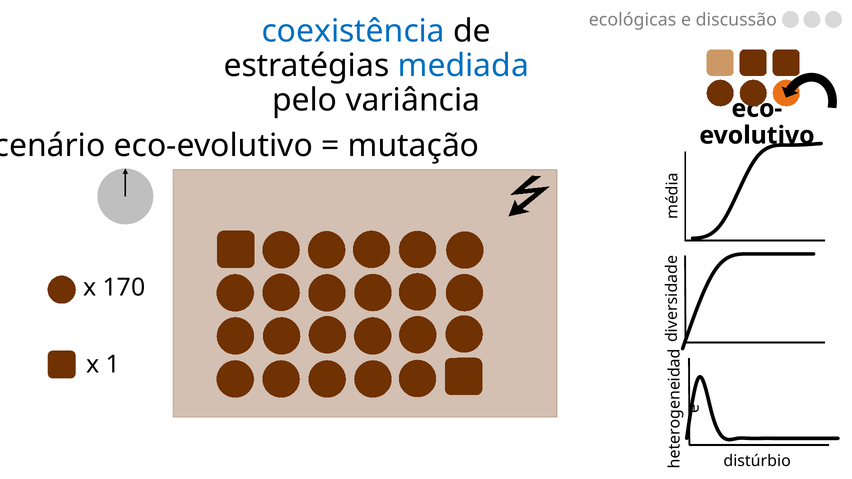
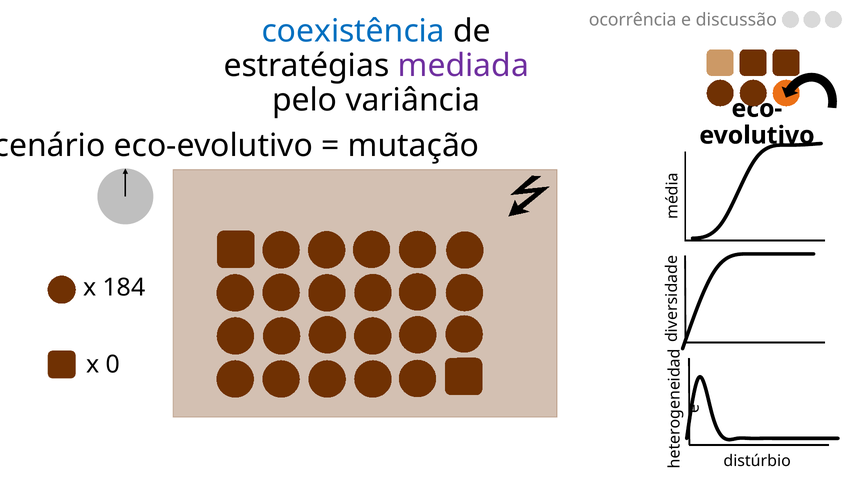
ecológicas: ecológicas -> ocorrência (633, 20)
mediada colour: blue -> purple (463, 66)
170: 170 -> 184 (124, 288)
1: 1 -> 0 (113, 365)
